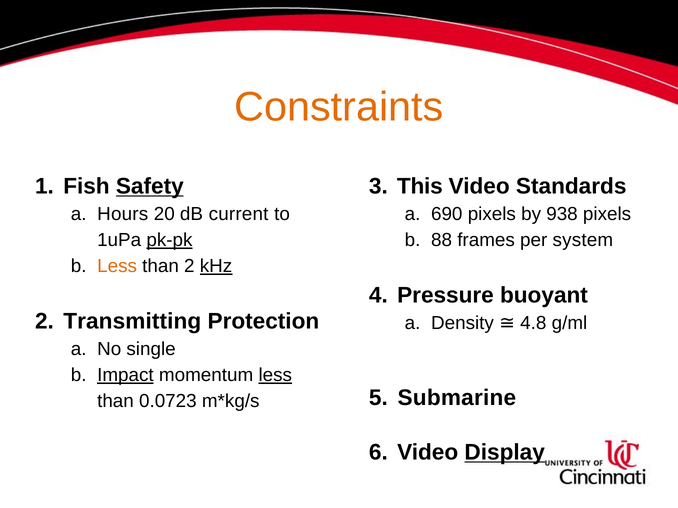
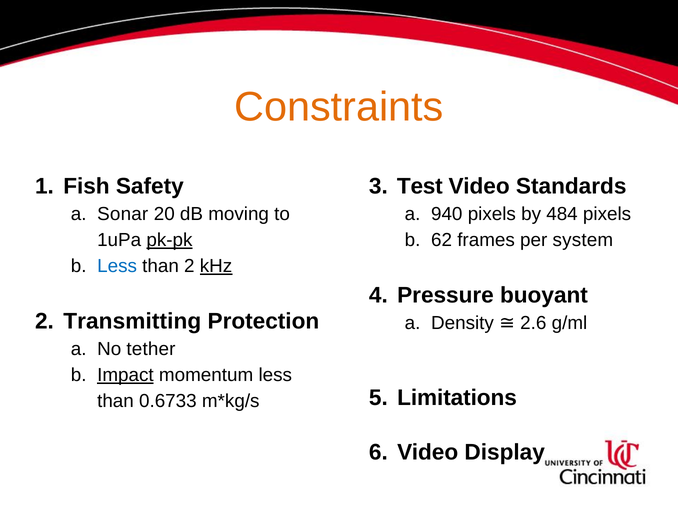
Safety underline: present -> none (150, 186)
This: This -> Test (420, 186)
Hours: Hours -> Sonar (123, 214)
current: current -> moving (239, 214)
690: 690 -> 940 (447, 214)
938: 938 -> 484 (562, 214)
88: 88 -> 62 (442, 240)
Less colour: orange -> blue (117, 266)
4.8: 4.8 -> 2.6 (533, 324)
single: single -> tether (151, 350)
less underline: present -> none (275, 376)
Submarine: Submarine -> Limitations (457, 398)
0.0723: 0.0723 -> 0.6733 (168, 402)
Display underline: present -> none (505, 453)
